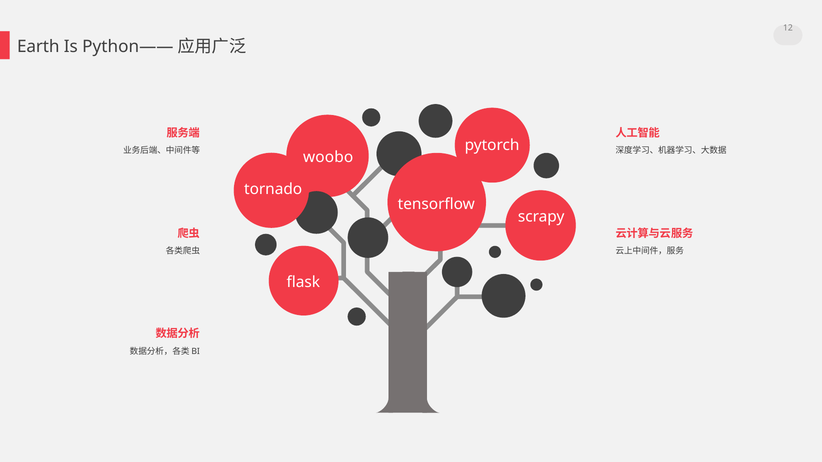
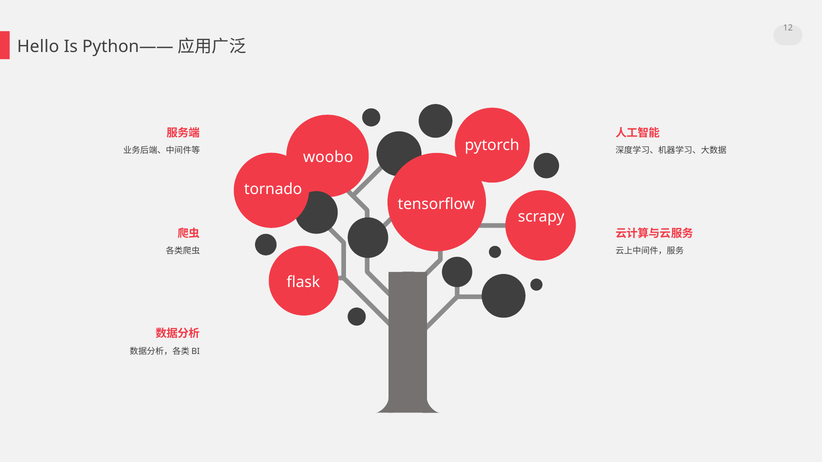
Earth: Earth -> Hello (38, 46)
